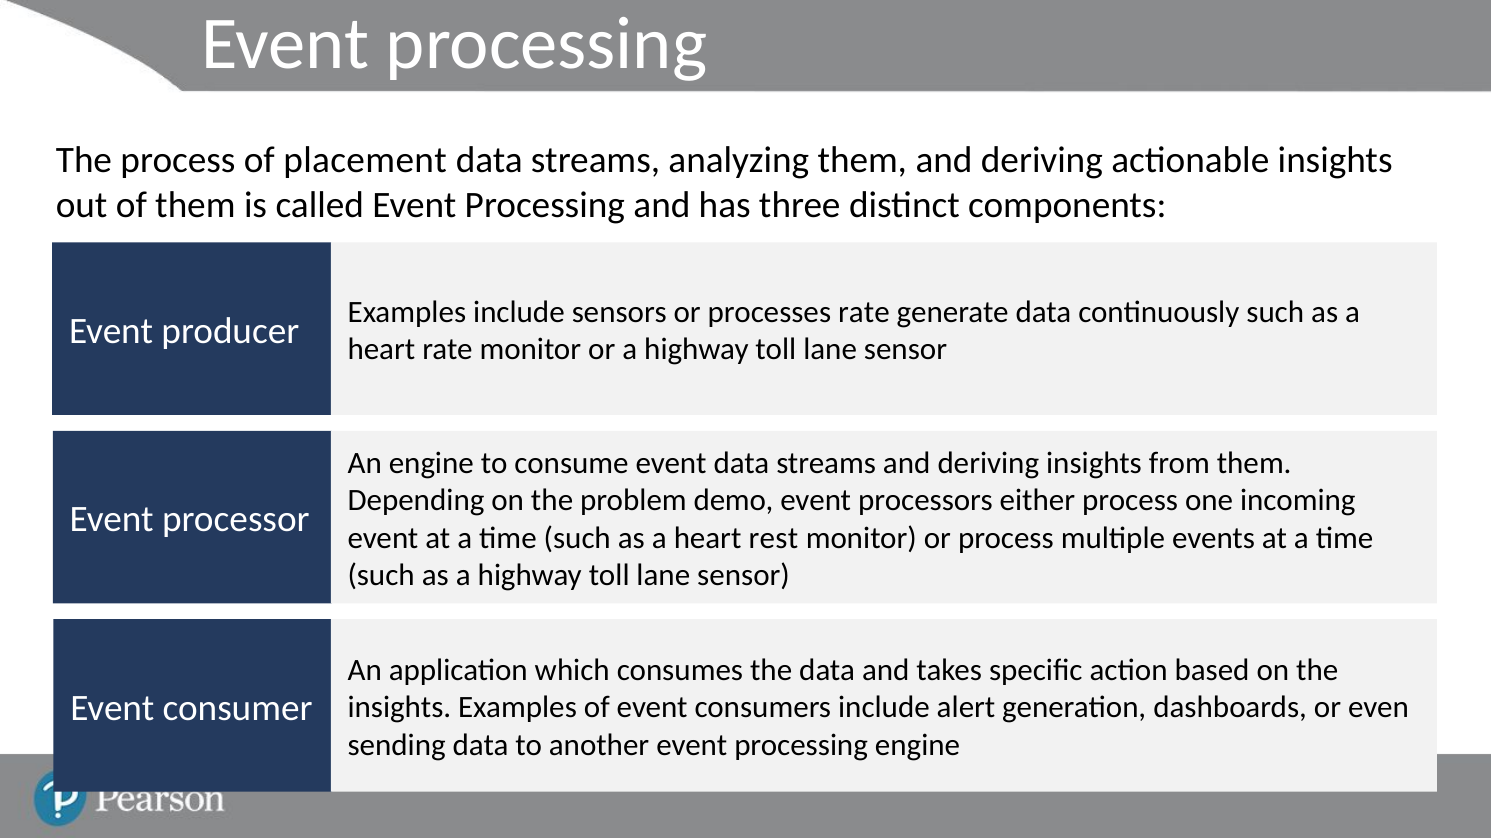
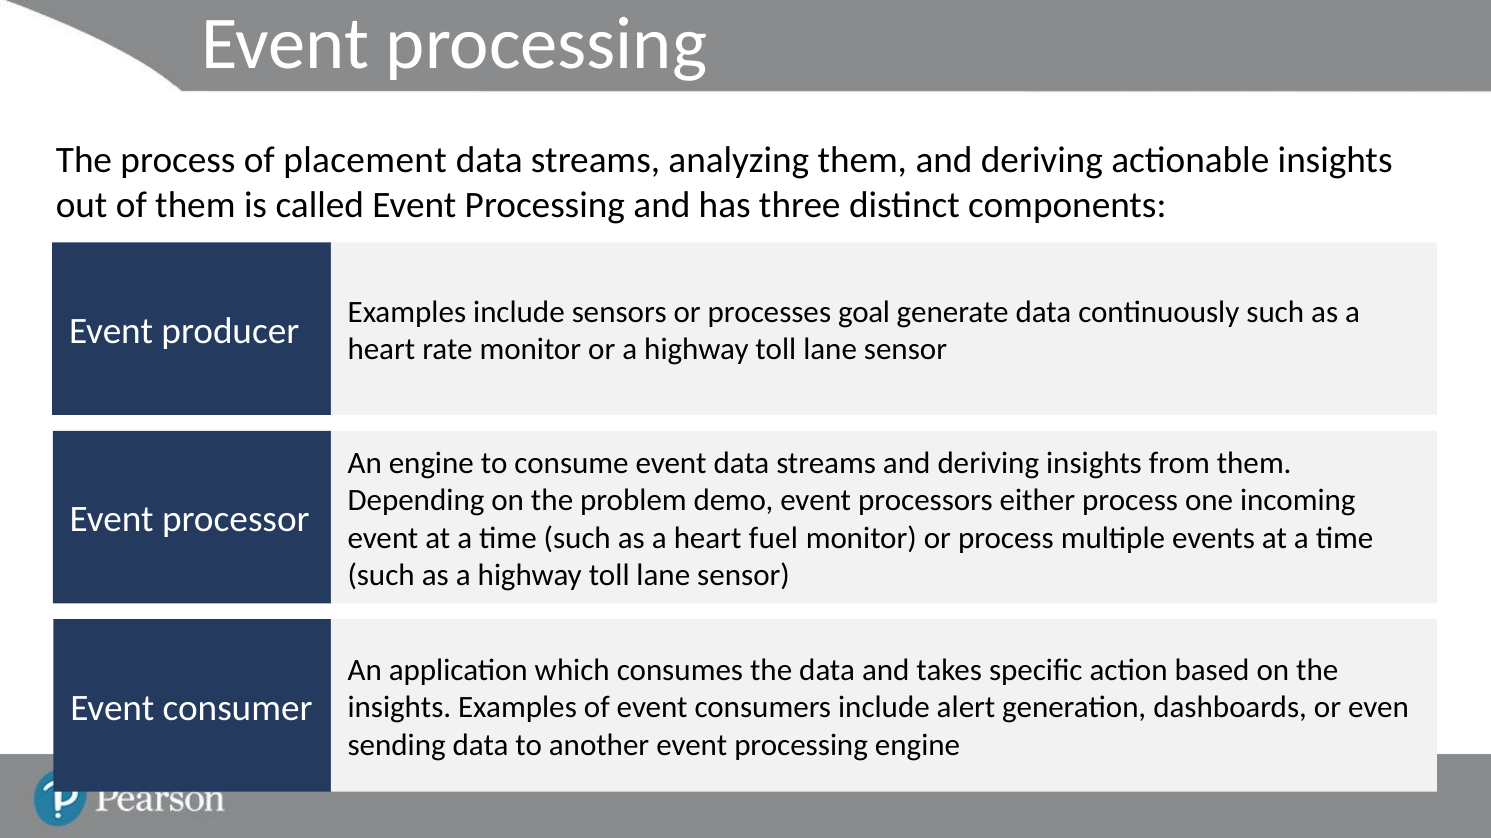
processes rate: rate -> goal (864, 313)
rest: rest -> fuel (773, 538)
